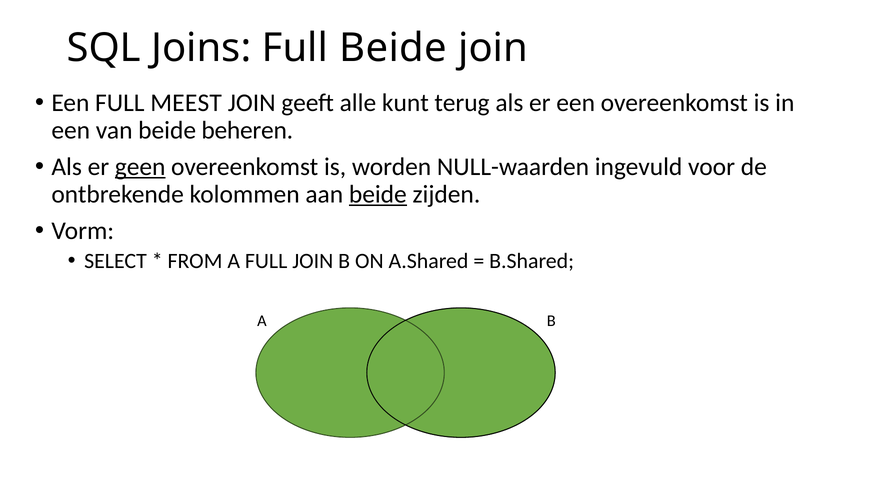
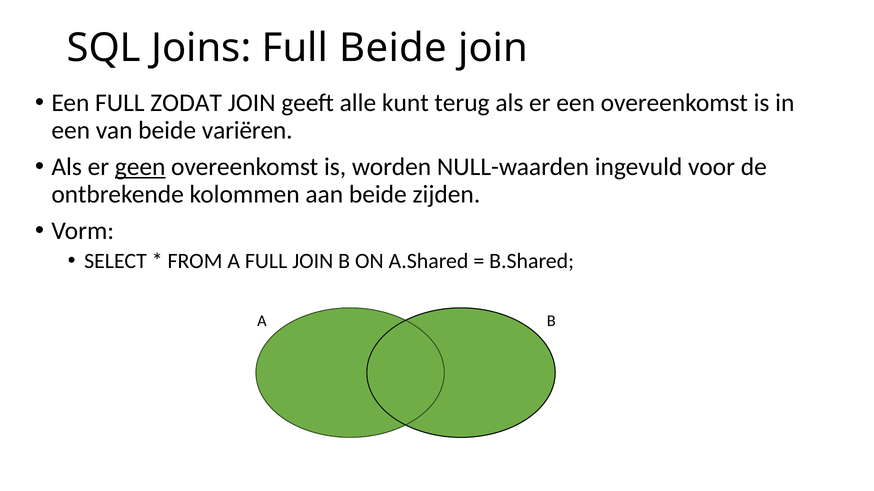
MEEST: MEEST -> ZODAT (186, 103)
beheren: beheren -> variëren (247, 130)
beide underline: present -> none (378, 195)
